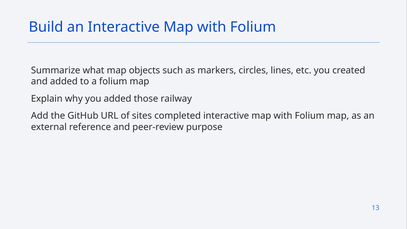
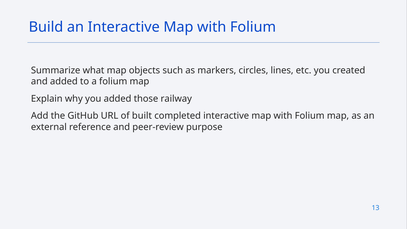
sites: sites -> built (142, 116)
